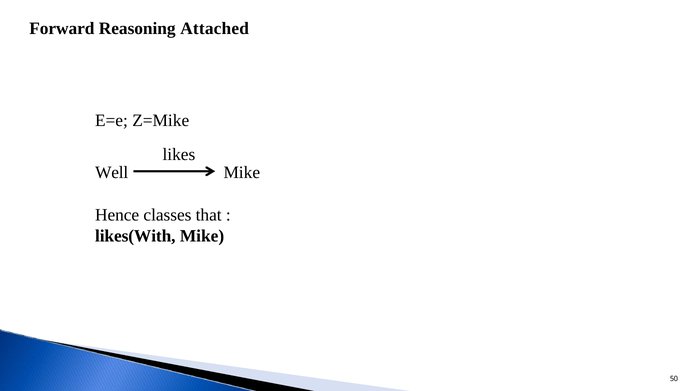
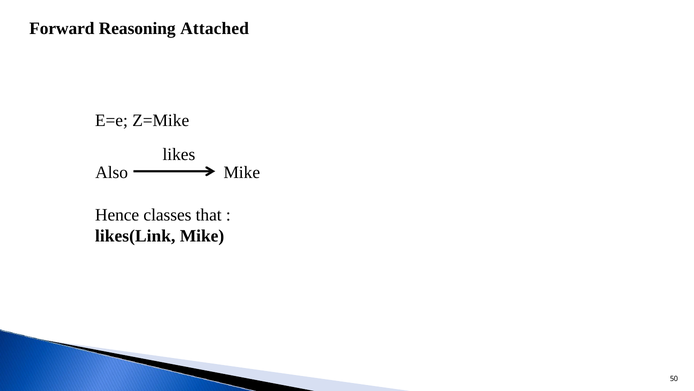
Well: Well -> Also (112, 172)
likes(With: likes(With -> likes(Link (135, 236)
